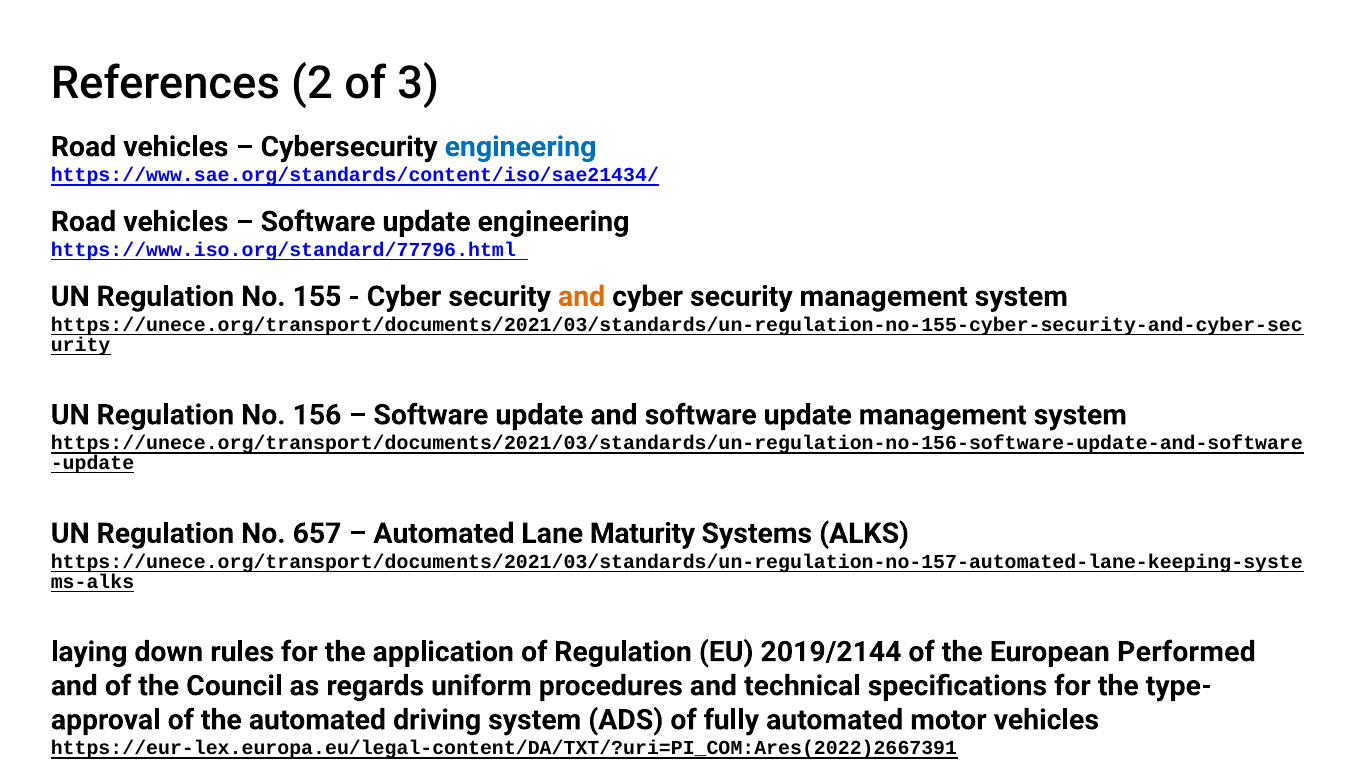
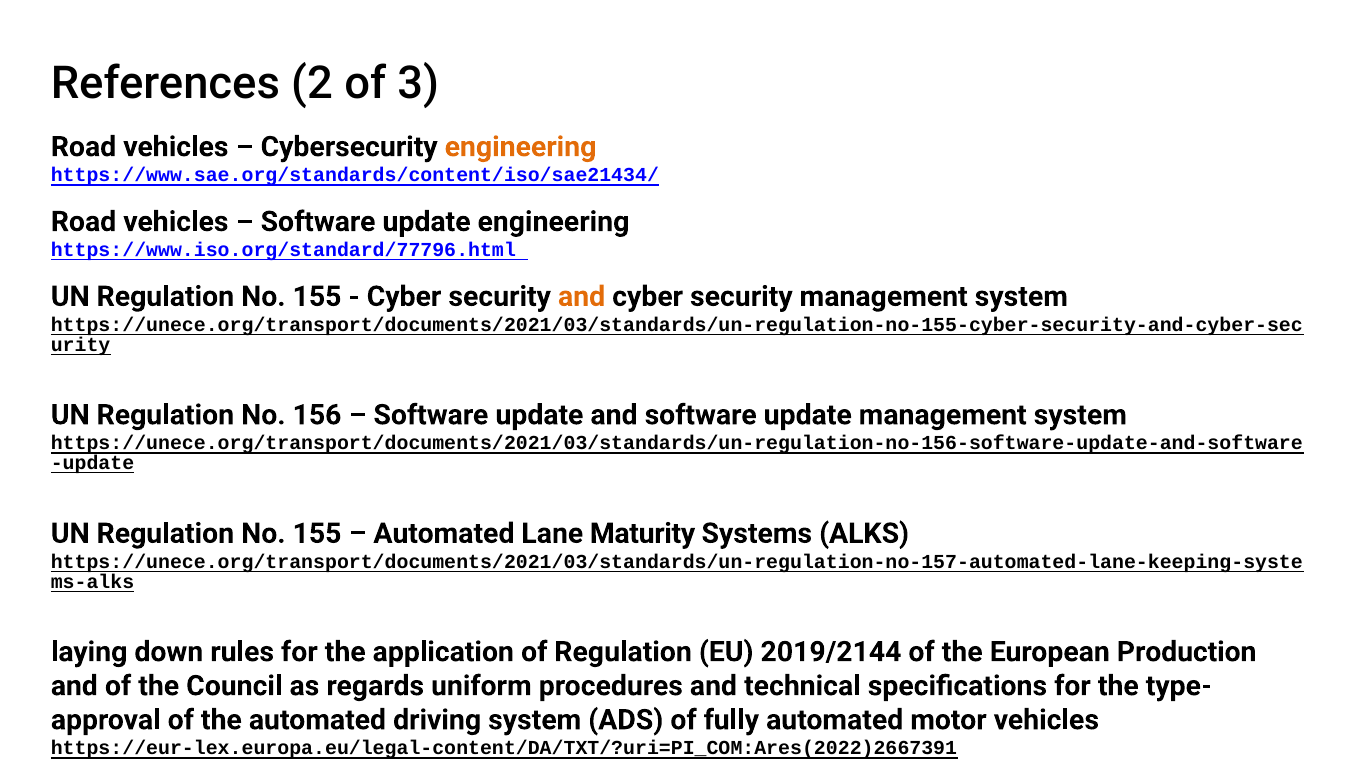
engineering colour: blue -> orange (520, 147)
657: 657 -> 155 (317, 534)
Performed: Performed -> Production (1187, 652)
